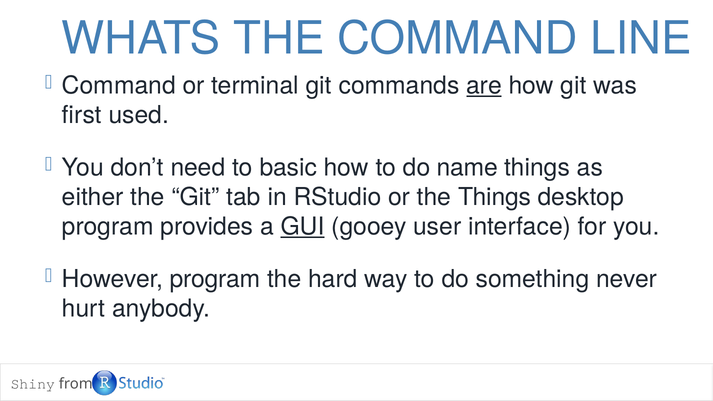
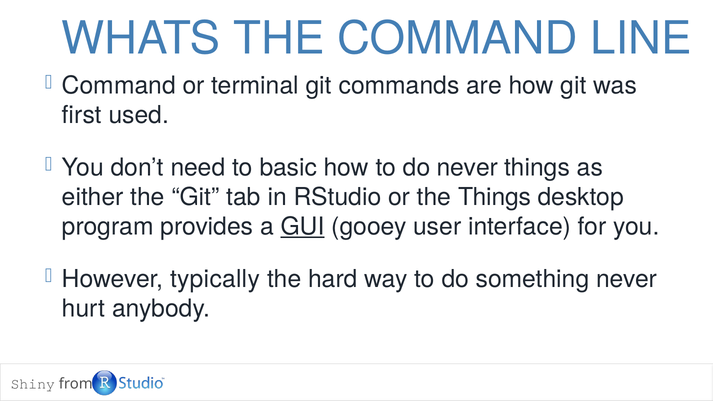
are underline: present -> none (484, 86)
do name: name -> never (467, 168)
However program: program -> typically (215, 279)
